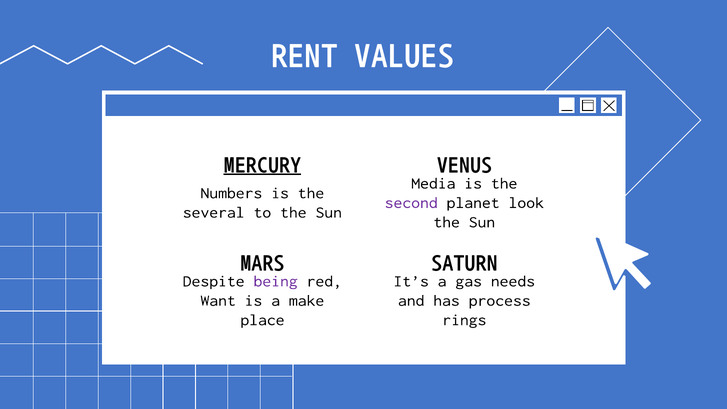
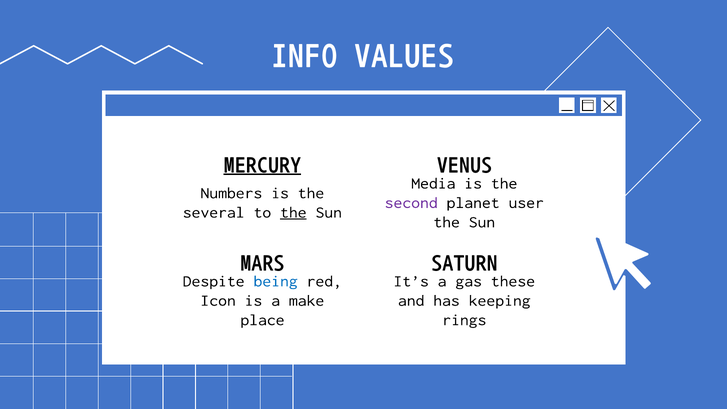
RENT: RENT -> INFO (304, 55)
look: look -> user (526, 203)
the underline: none -> present (293, 212)
being colour: purple -> blue (276, 281)
needs: needs -> these (513, 281)
Want: Want -> Icon (218, 300)
process: process -> keeping (500, 300)
